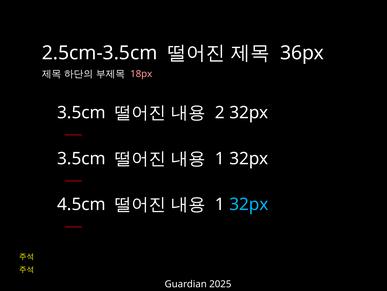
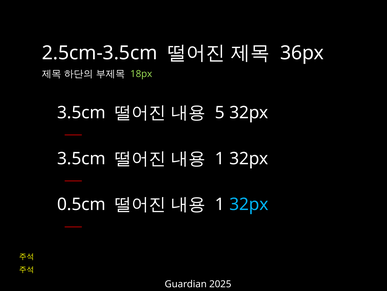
18px colour: pink -> light green (141, 74)
2: 2 -> 5 (220, 112)
4.5cm: 4.5cm -> 0.5cm (81, 204)
